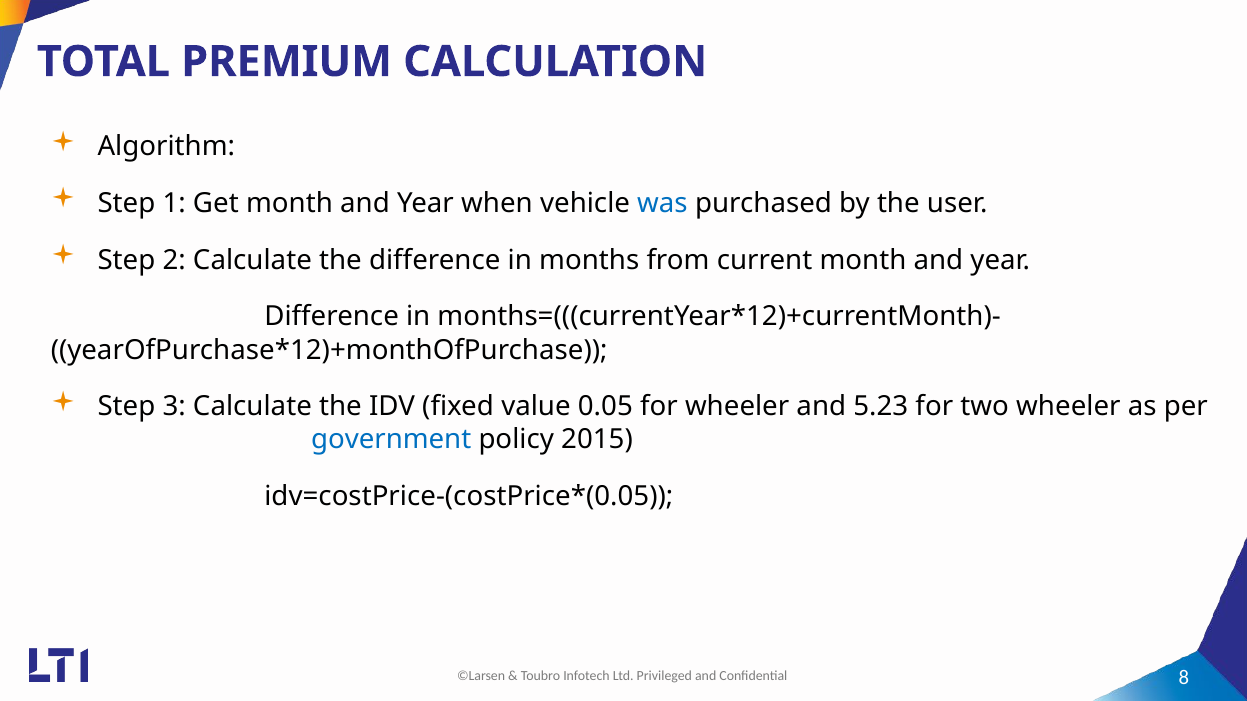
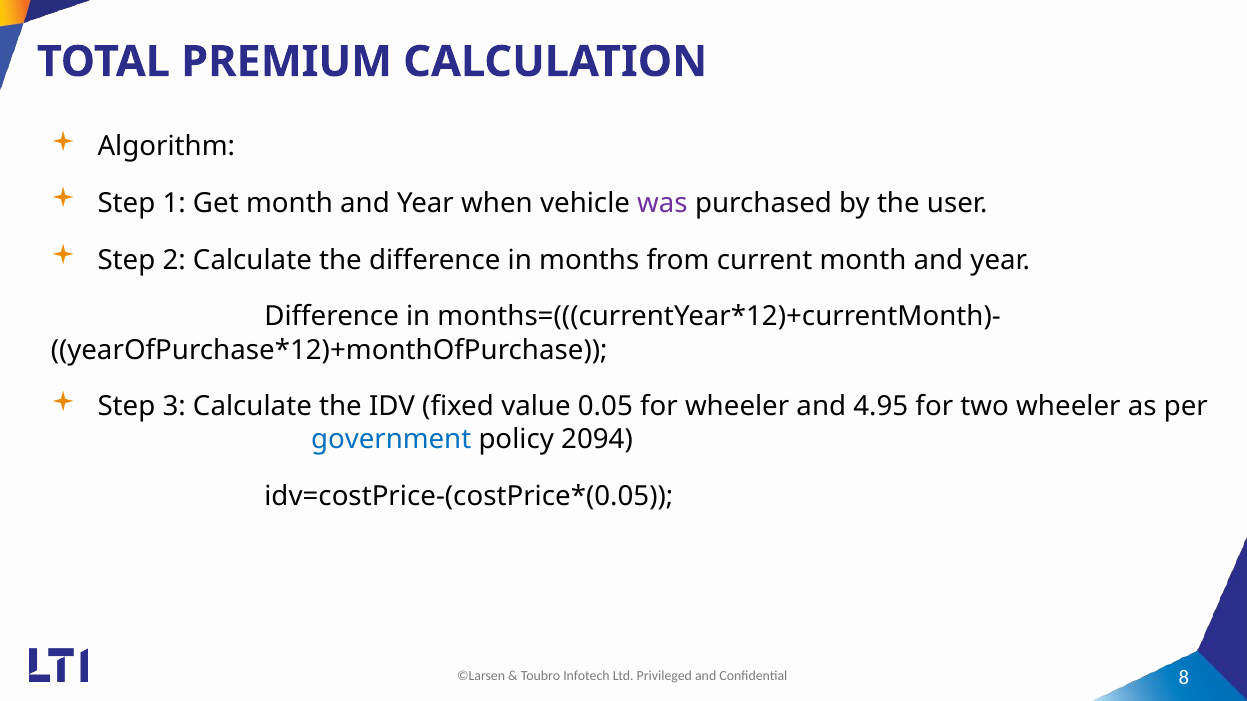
was colour: blue -> purple (662, 203)
5.23: 5.23 -> 4.95 (881, 407)
2015: 2015 -> 2094 (597, 440)
